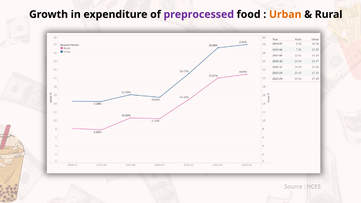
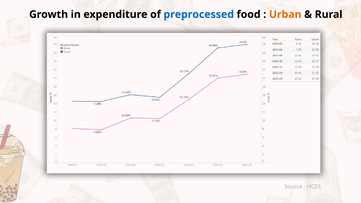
preprocessed colour: purple -> blue (199, 14)
